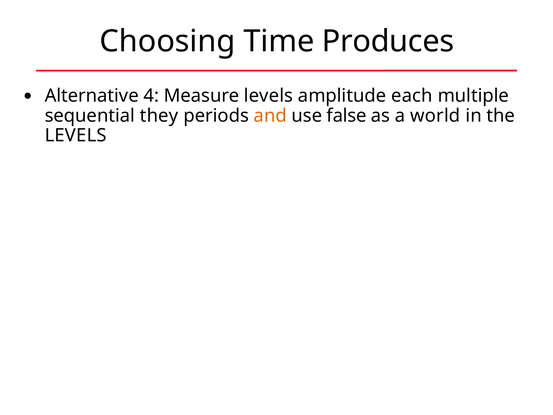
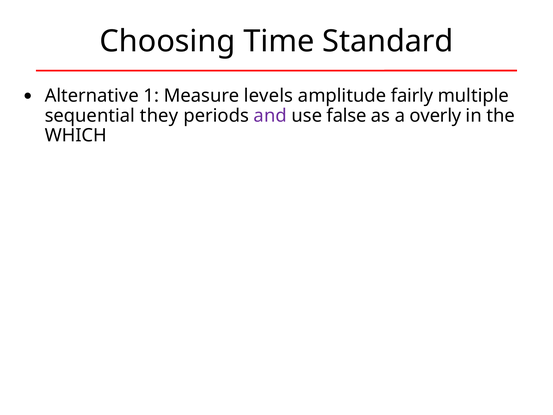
Produces: Produces -> Standard (388, 41)
4: 4 -> 1 (151, 96)
each: each -> fairly (412, 96)
and colour: orange -> purple (270, 116)
world: world -> overly (435, 116)
LEVELS: LEVELS -> WHICH (76, 135)
